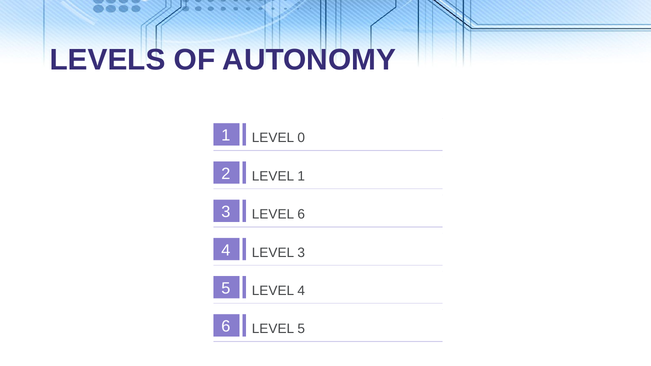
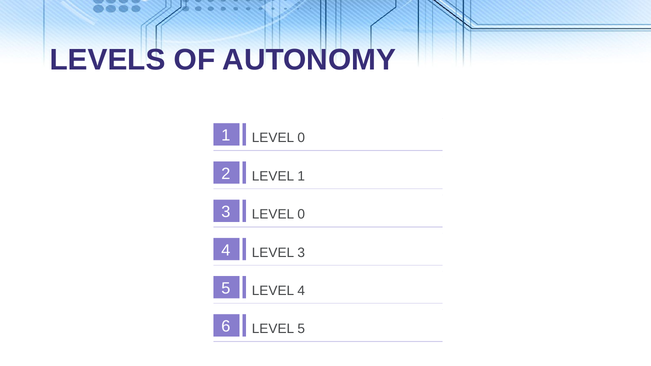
3 LEVEL 6: 6 -> 0 (301, 214)
